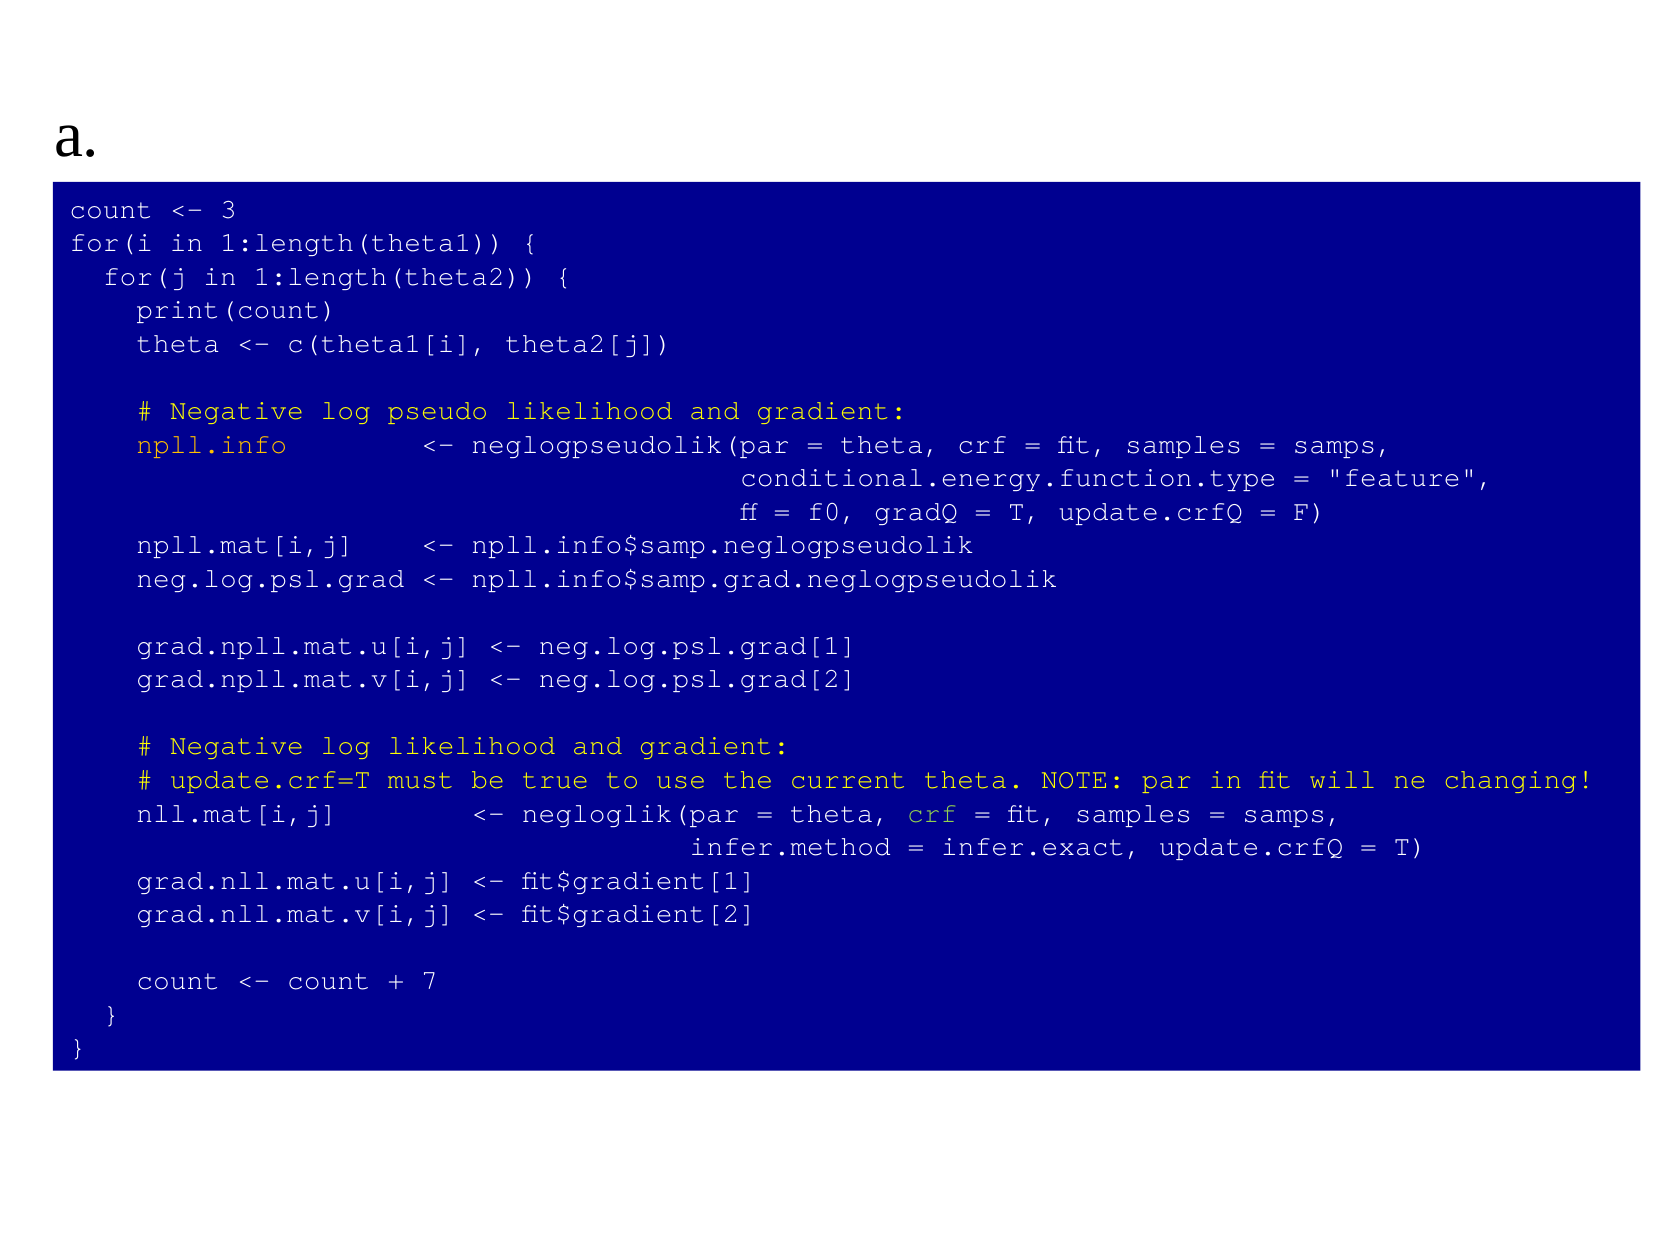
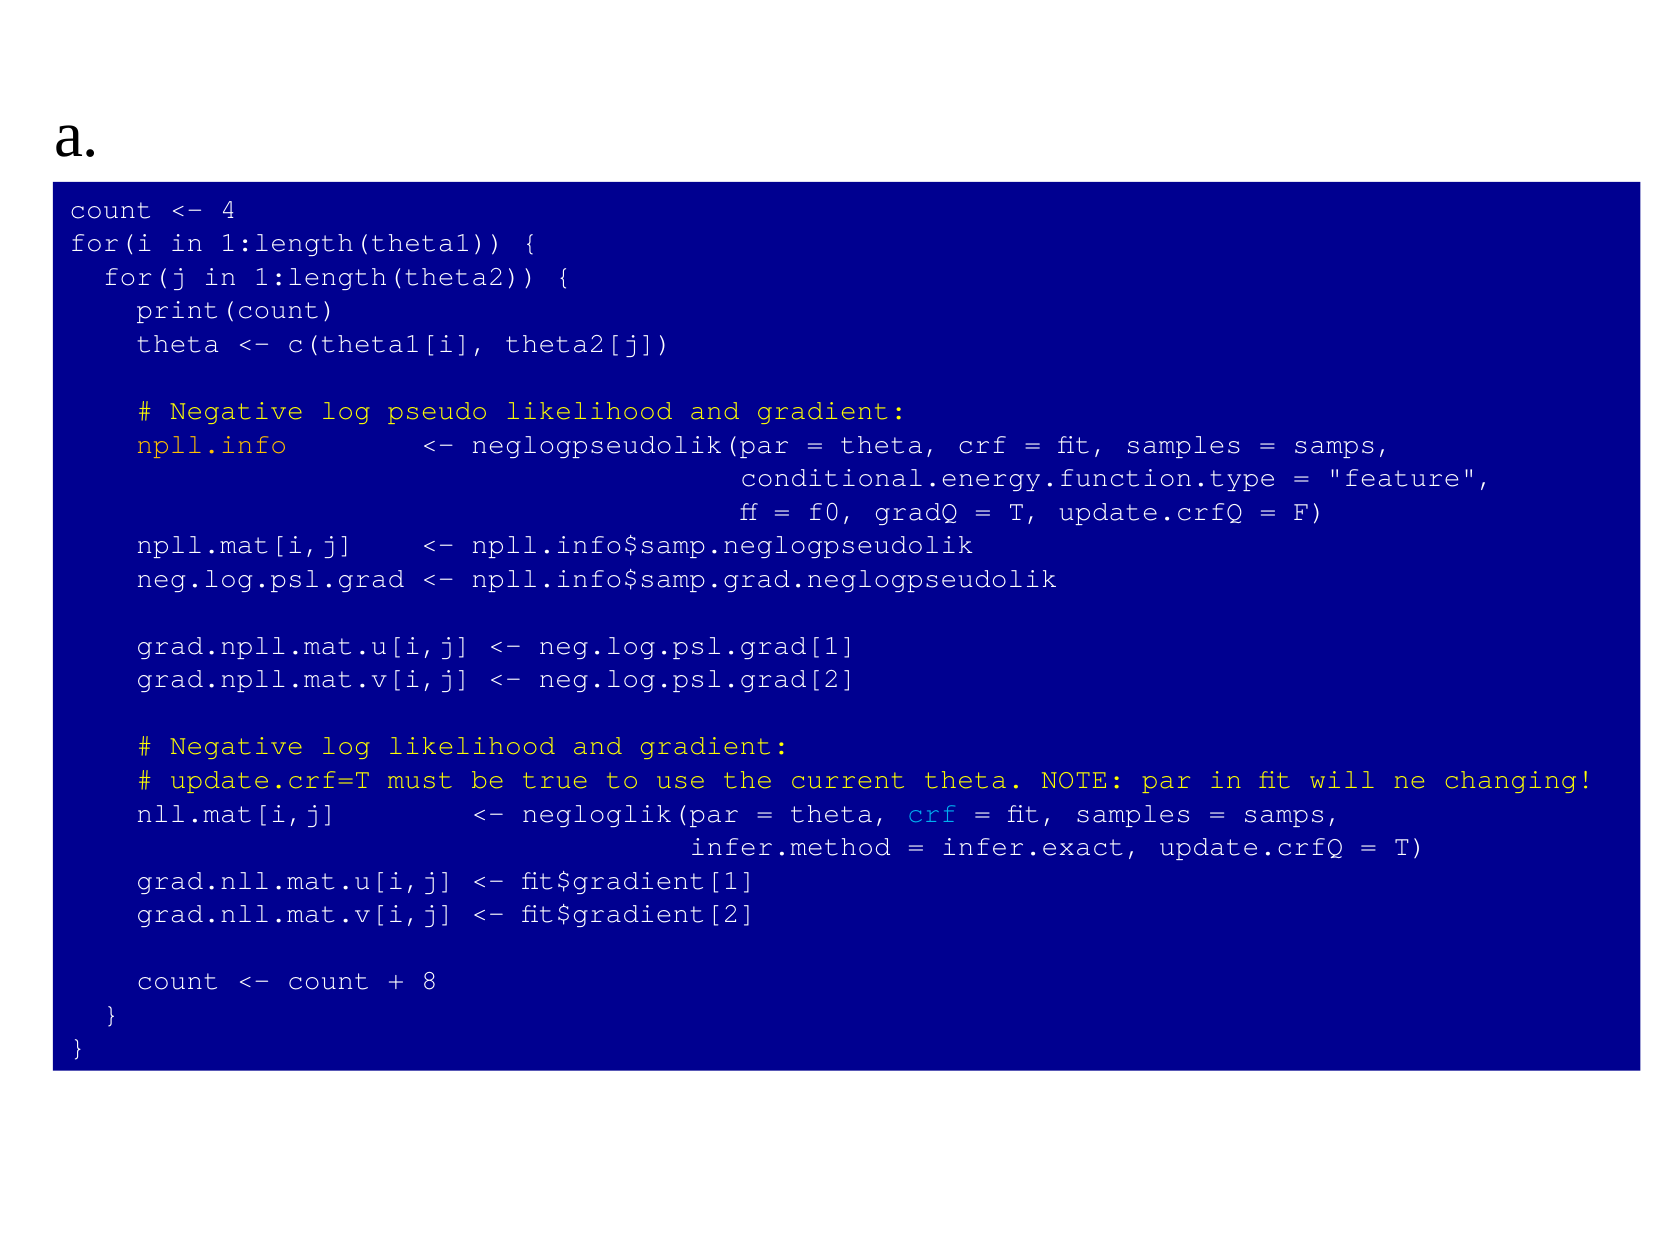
3: 3 -> 4 (228, 209)
crf colour: light green -> light blue (932, 813)
7: 7 -> 8 (430, 980)
